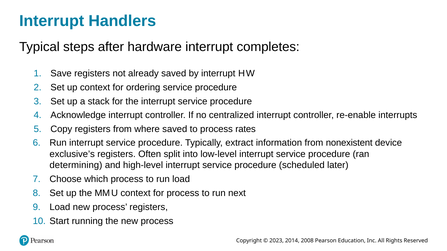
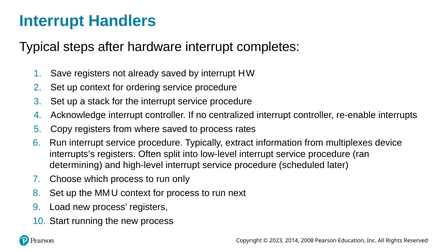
nonexistent: nonexistent -> multiplexes (349, 143)
exclusive’s: exclusive’s -> interrupts’s (72, 154)
run load: load -> only (181, 179)
